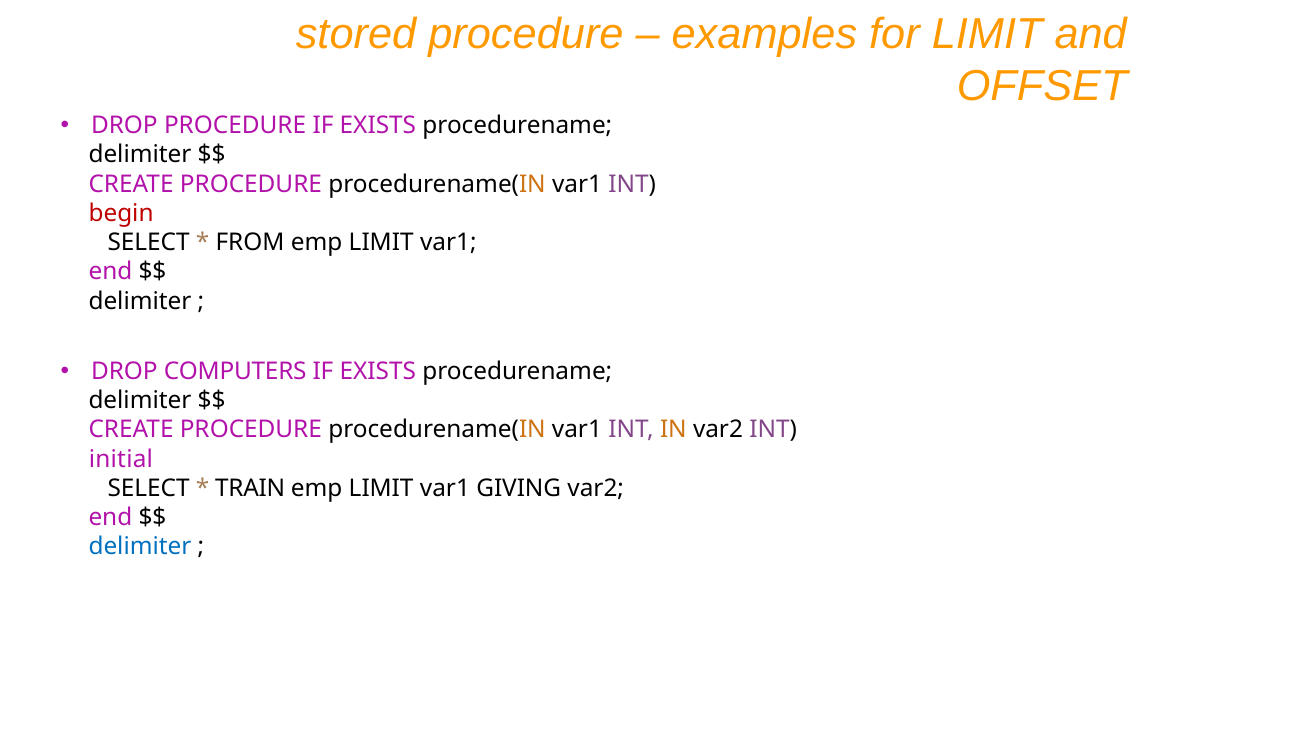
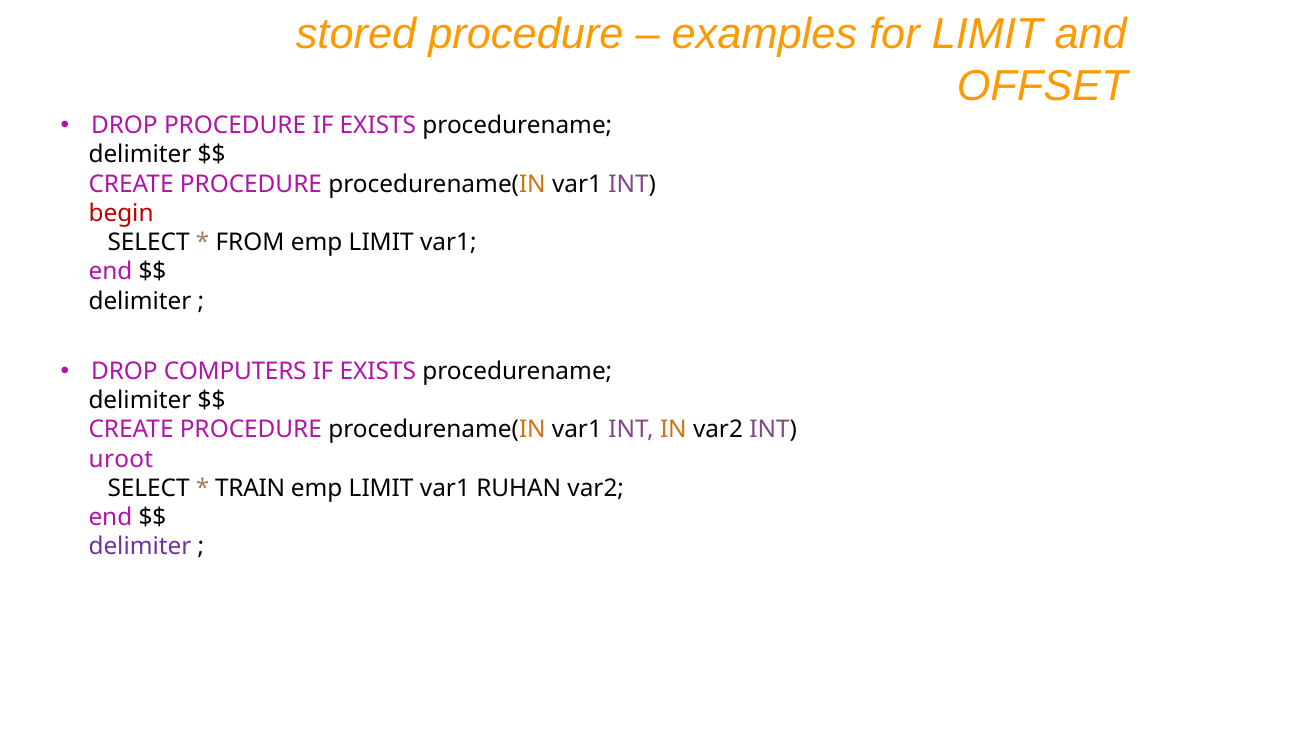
initial: initial -> uroot (121, 459)
GIVING: GIVING -> RUHAN (519, 489)
delimiter colour: blue -> purple (140, 547)
